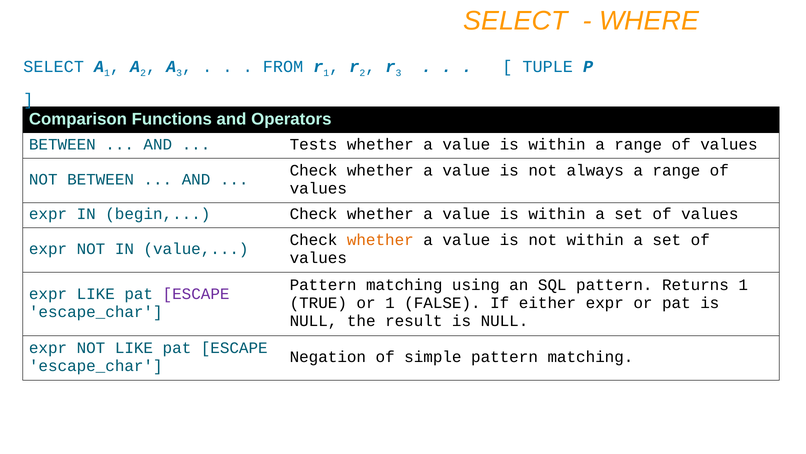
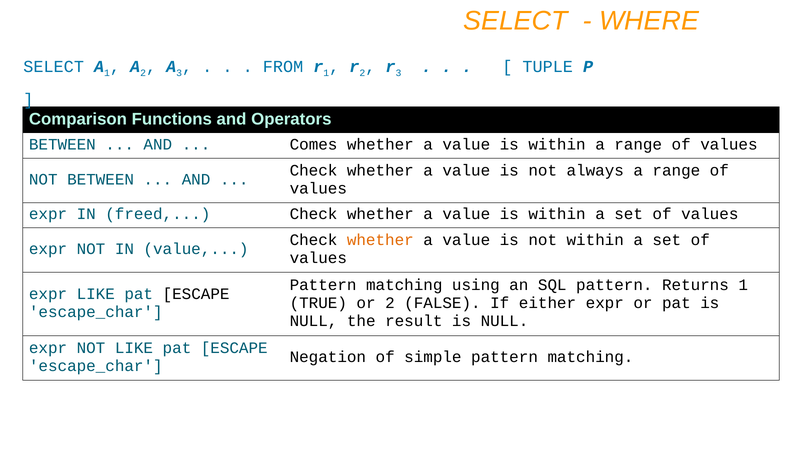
Tests: Tests -> Comes (314, 144)
begin: begin -> freed (158, 214)
ESCAPE colour: purple -> black (196, 294)
or 1: 1 -> 2 (390, 303)
